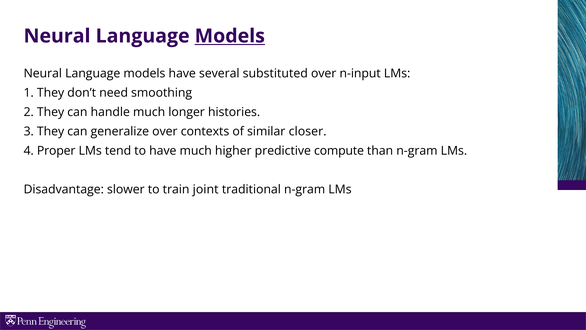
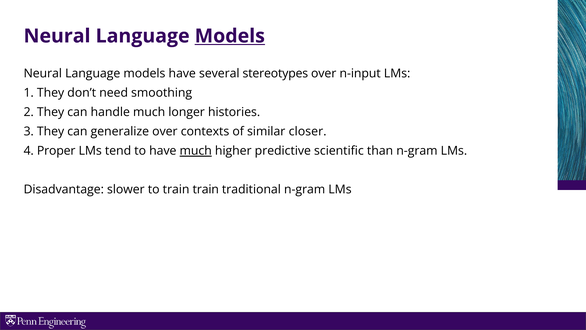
substituted: substituted -> stereotypes (275, 74)
much underline: none -> present (196, 151)
compute: compute -> scientific (339, 151)
train joint: joint -> train (206, 189)
